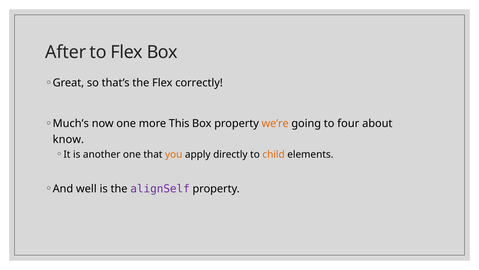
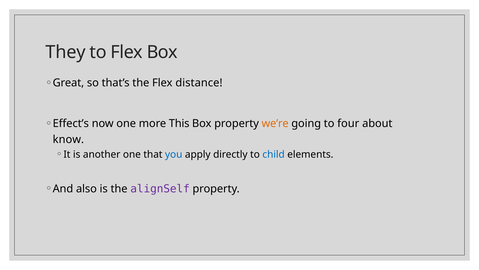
After: After -> They (66, 52)
correctly: correctly -> distance (199, 83)
Much’s: Much’s -> Effect’s (71, 123)
you colour: orange -> blue (174, 154)
child colour: orange -> blue (274, 154)
well: well -> also (86, 188)
